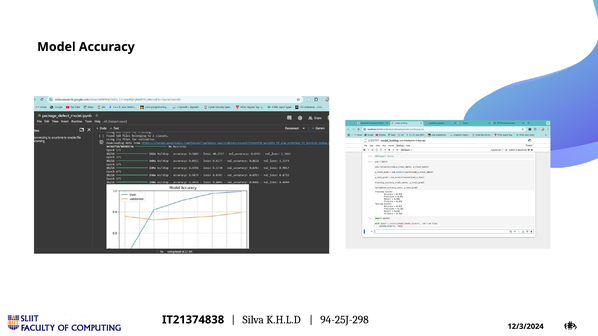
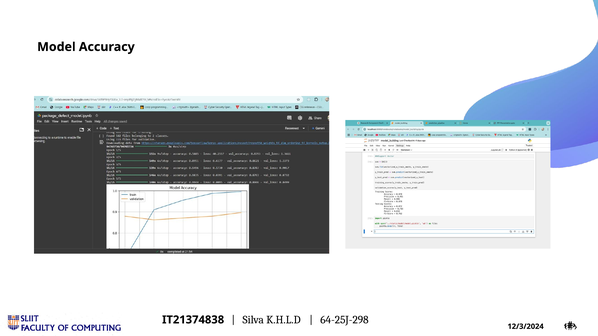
94-25J-298: 94-25J-298 -> 64-25J-298 (344, 320)
